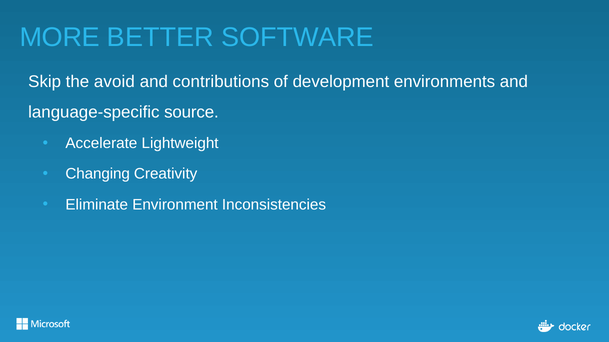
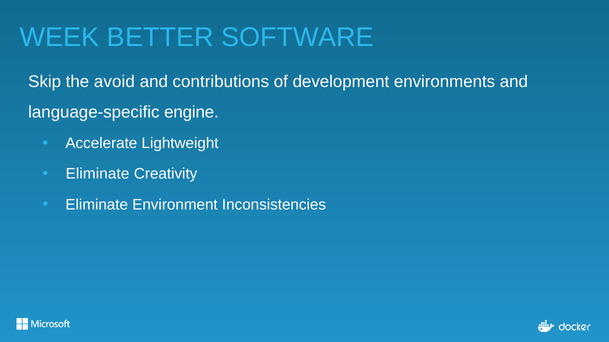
MORE: MORE -> WEEK (60, 37)
source: source -> engine (191, 112)
Changing: Changing -> Eliminate (98, 174)
